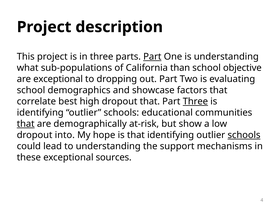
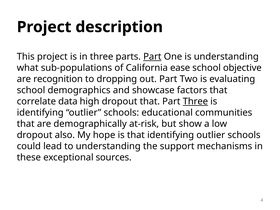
than: than -> ease (180, 68)
are exceptional: exceptional -> recognition (58, 79)
best: best -> data (68, 101)
that underline: present -> none (26, 124)
into: into -> also (65, 135)
schools underline: present -> none (244, 135)
